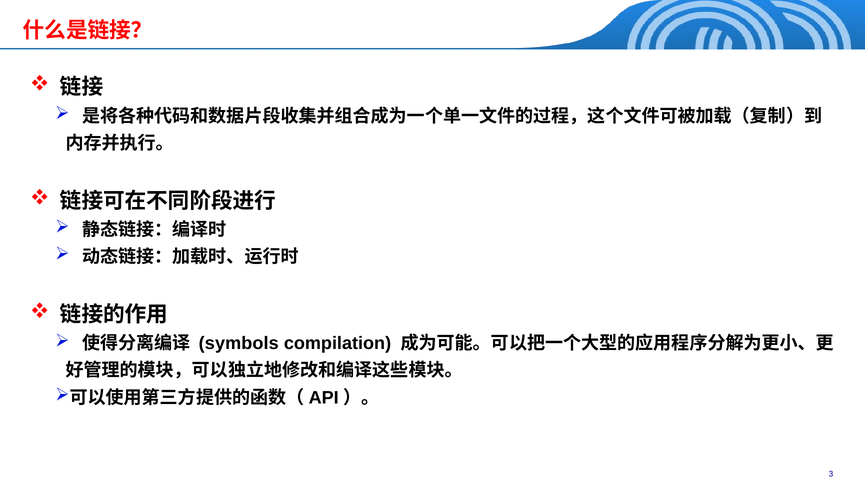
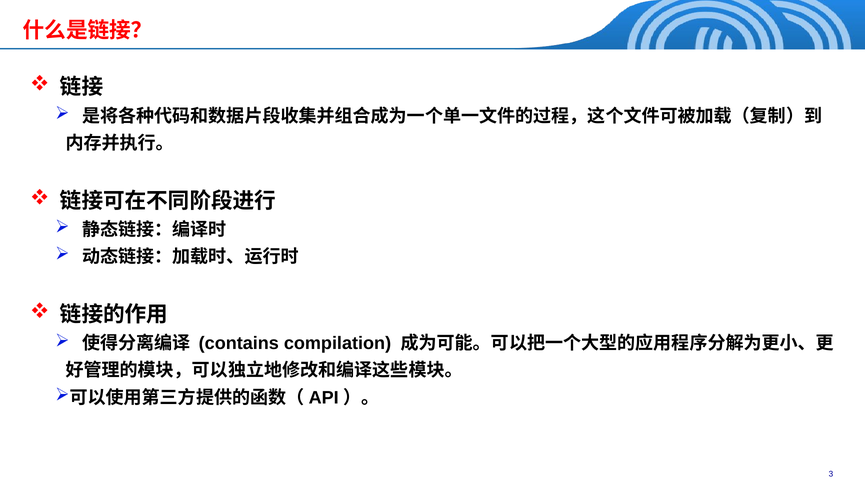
symbols: symbols -> contains (239, 343)
